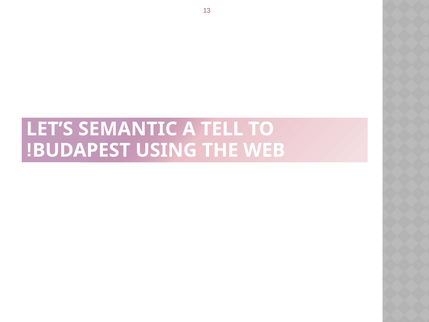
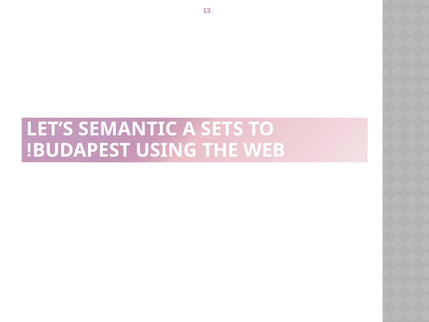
TELL: TELL -> SETS (222, 129)
